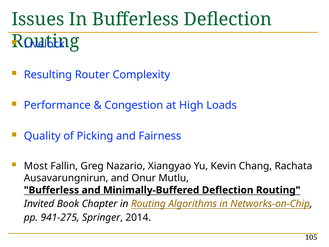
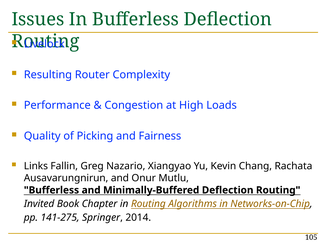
Most: Most -> Links (36, 166)
941-275: 941-275 -> 141-275 (60, 217)
